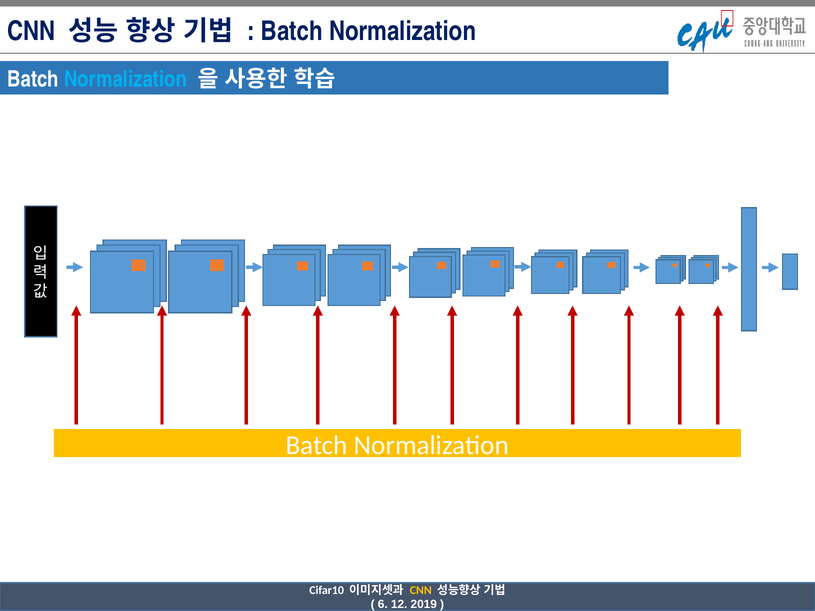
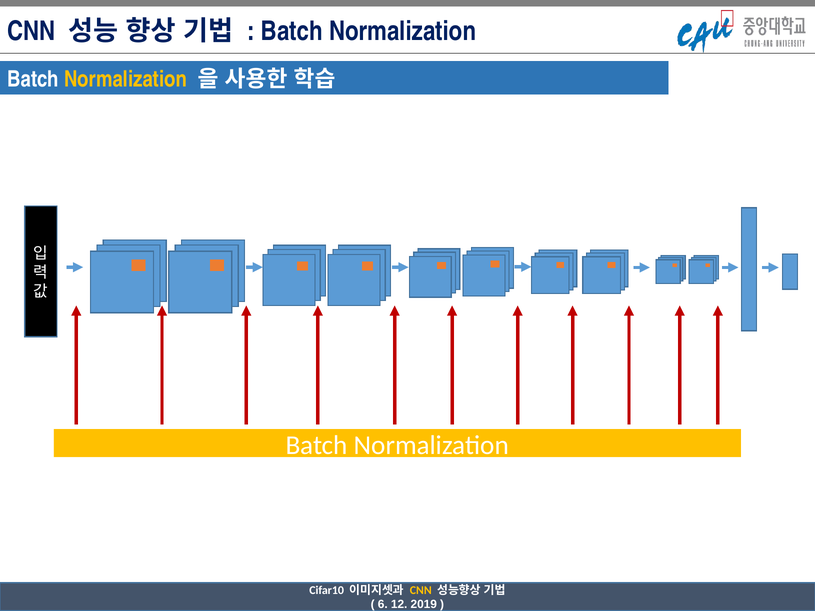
Normalization colour: light blue -> yellow (126, 79)
